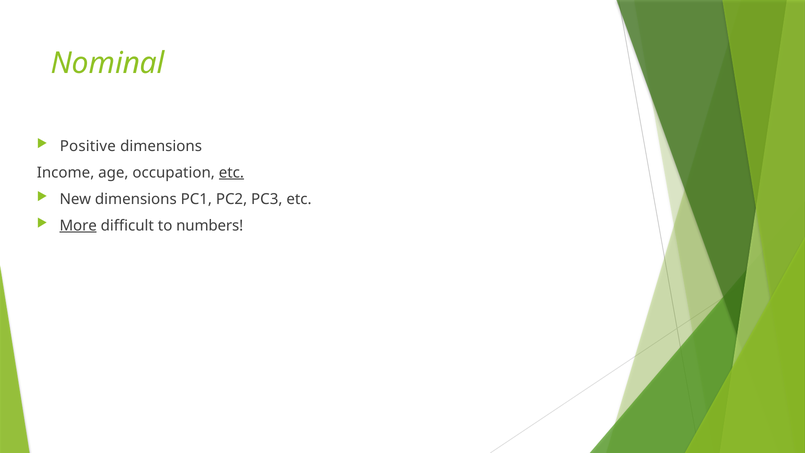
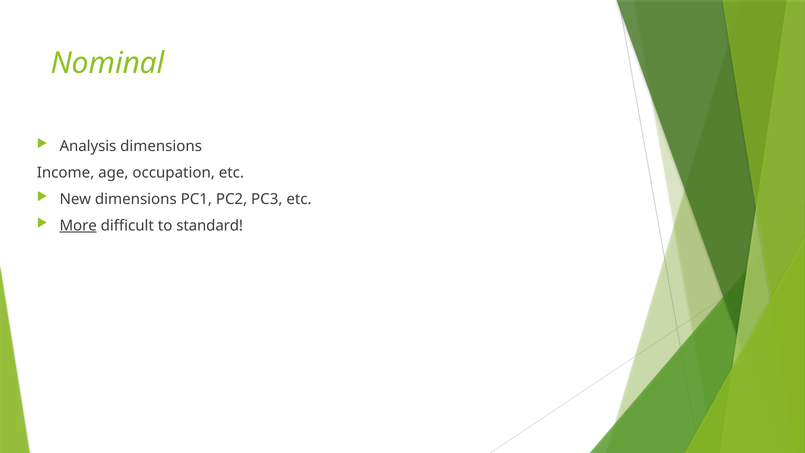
Positive: Positive -> Analysis (88, 146)
etc underline: present -> none (231, 173)
numbers: numbers -> standard (210, 226)
